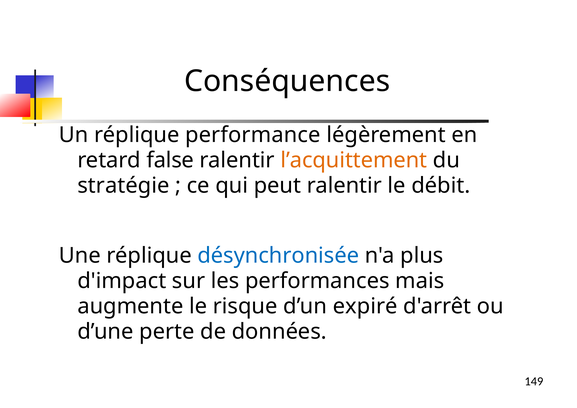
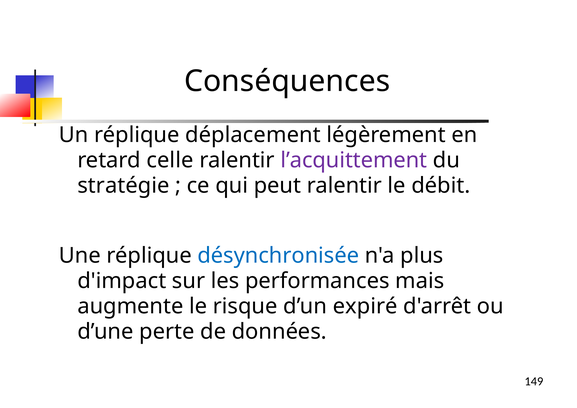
performance: performance -> déplacement (253, 135)
false: false -> celle (170, 160)
l’acquittement colour: orange -> purple (354, 160)
